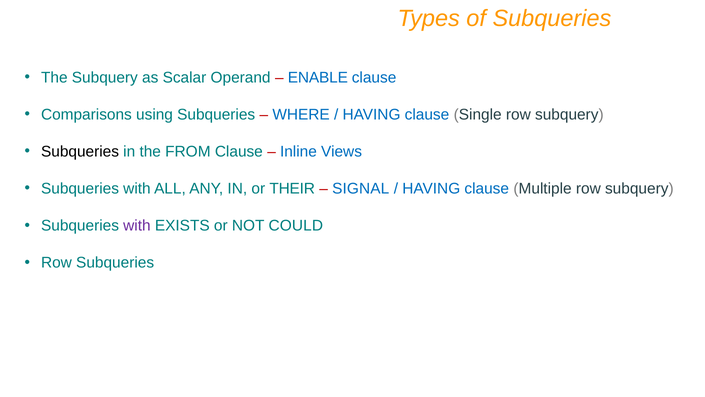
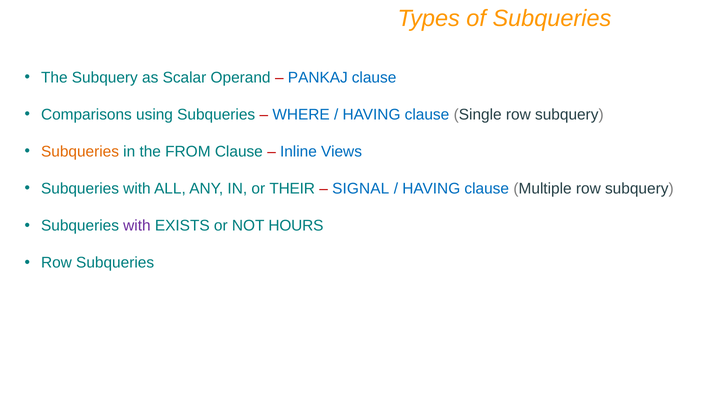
ENABLE: ENABLE -> PANKAJ (318, 78)
Subqueries colour: black -> orange (80, 152)
COULD: COULD -> HOURS (296, 226)
